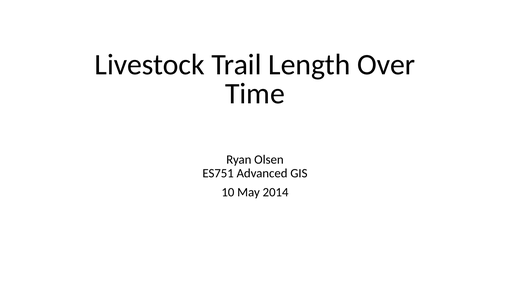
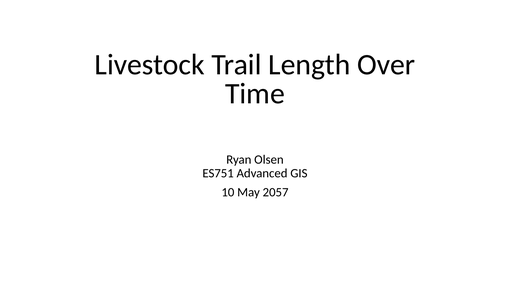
2014: 2014 -> 2057 (276, 192)
